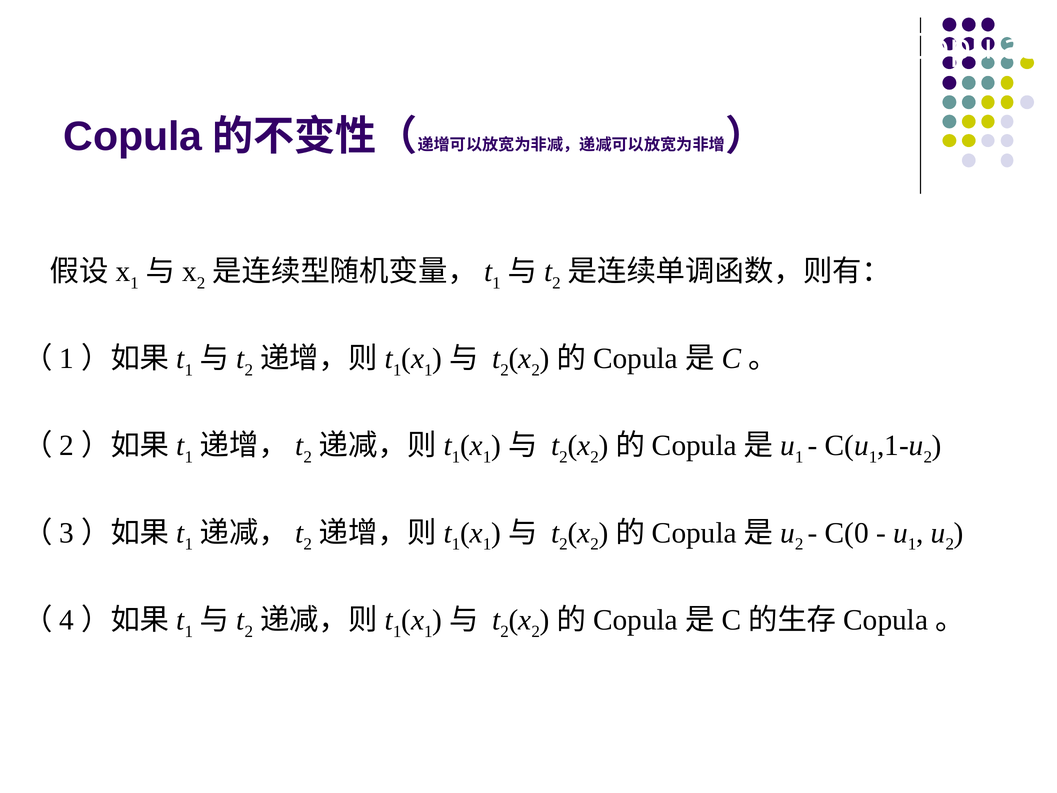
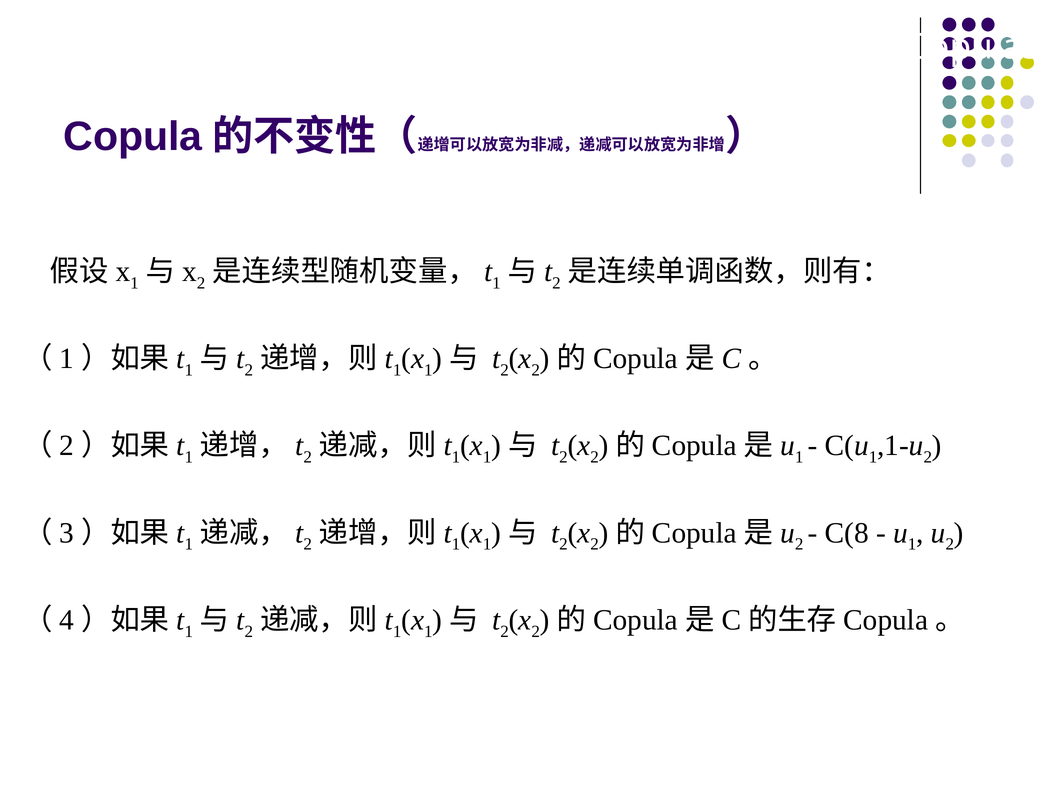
C(0: C(0 -> C(8 (847, 533)
